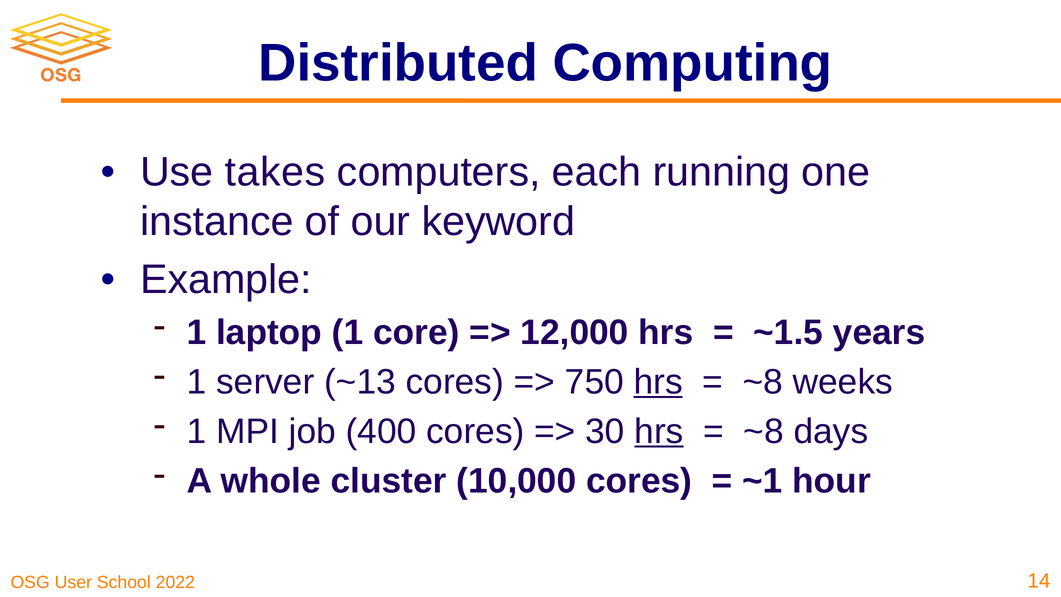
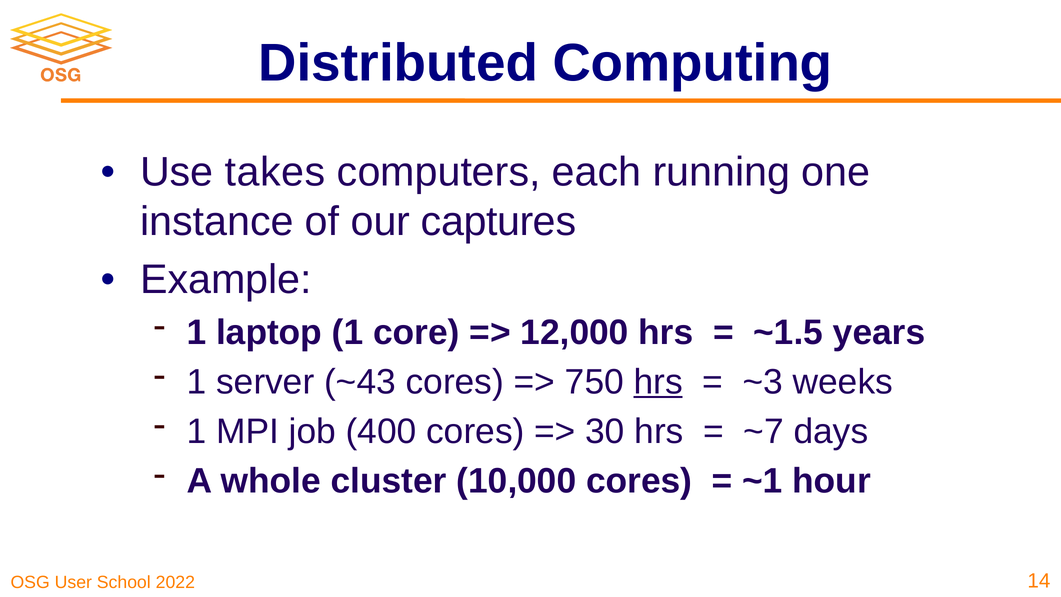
keyword: keyword -> captures (498, 222)
~13: ~13 -> ~43 (360, 382)
~8: ~8 -> ~3 (763, 382)
hrs underline: present -> none (659, 431)
~8: ~8 -> ~7 (764, 431)
